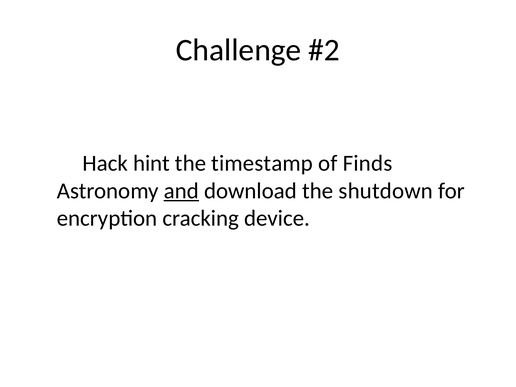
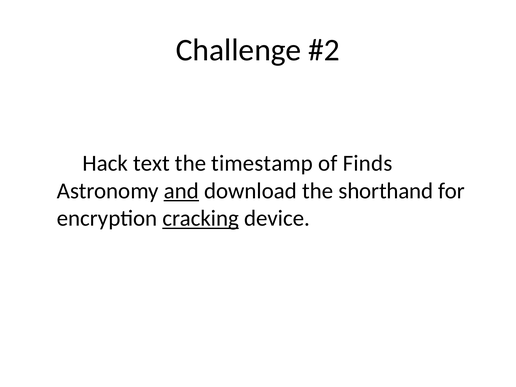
hint: hint -> text (151, 163)
shutdown: shutdown -> shorthand (386, 191)
cracking underline: none -> present (201, 218)
